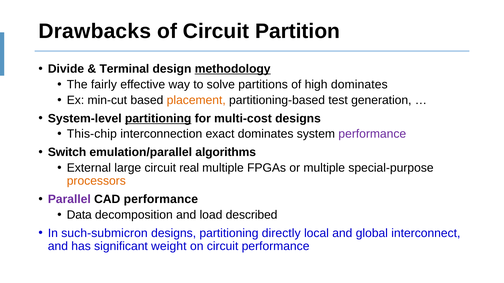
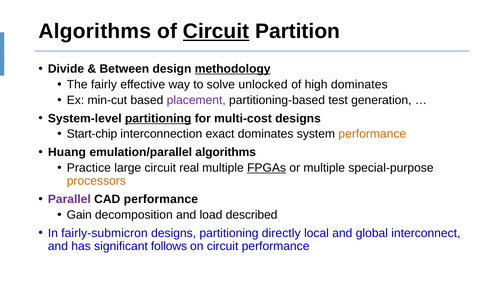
Drawbacks: Drawbacks -> Algorithms (95, 31)
Circuit underline: none -> present (216, 31)
Terminal: Terminal -> Between (124, 69)
partitions: partitions -> unlocked (263, 85)
placement colour: orange -> purple (196, 100)
This-chip: This-chip -> Start-chip (92, 134)
performance colour: purple -> orange (372, 134)
Switch: Switch -> Huang (67, 153)
External: External -> Practice (89, 168)
FPGAs underline: none -> present (267, 168)
Data: Data -> Gain (79, 215)
such-submicron: such-submicron -> fairly-submicron (104, 233)
weight: weight -> follows (169, 246)
